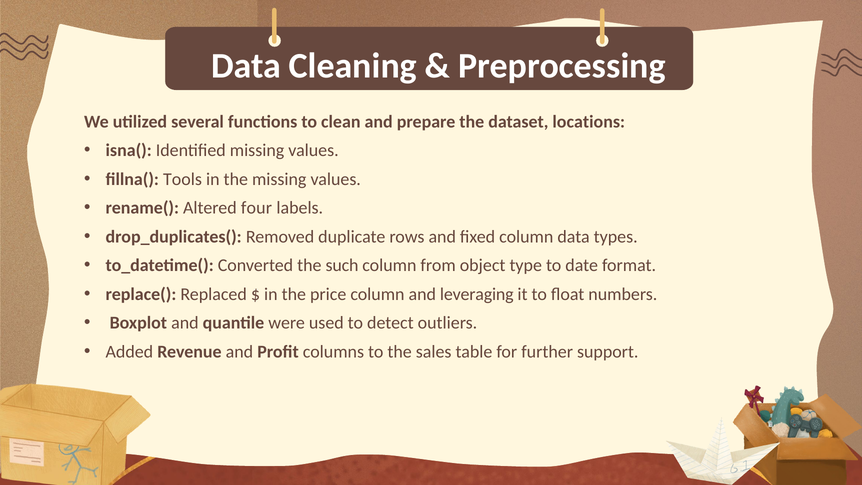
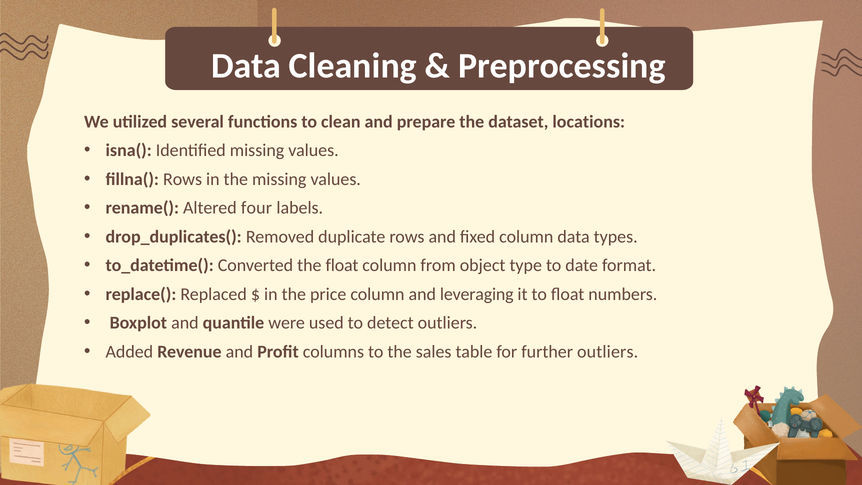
fillna( Tools: Tools -> Rows (183, 179)
the such: such -> float (342, 265)
further support: support -> outliers (608, 352)
